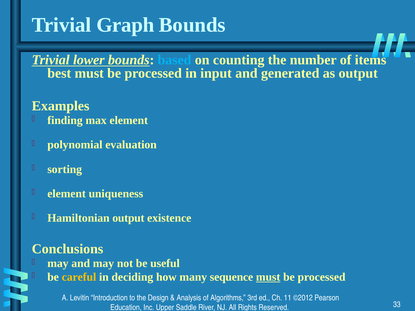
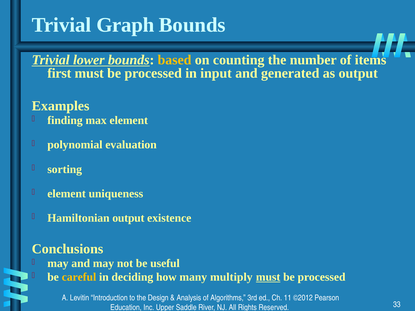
based colour: light blue -> yellow (175, 60)
best: best -> first (59, 73)
sequence: sequence -> multiply (231, 277)
